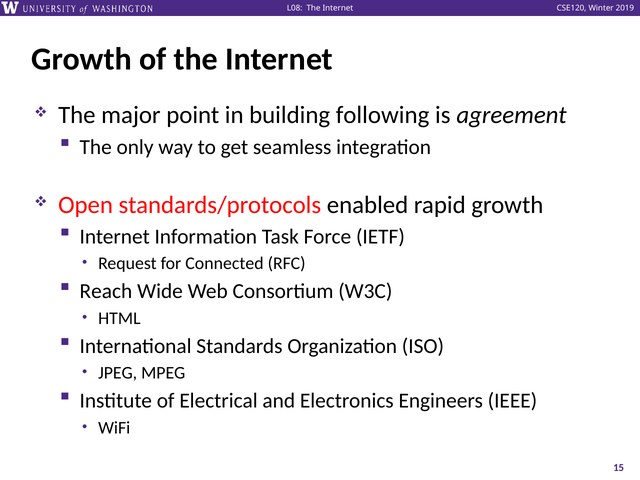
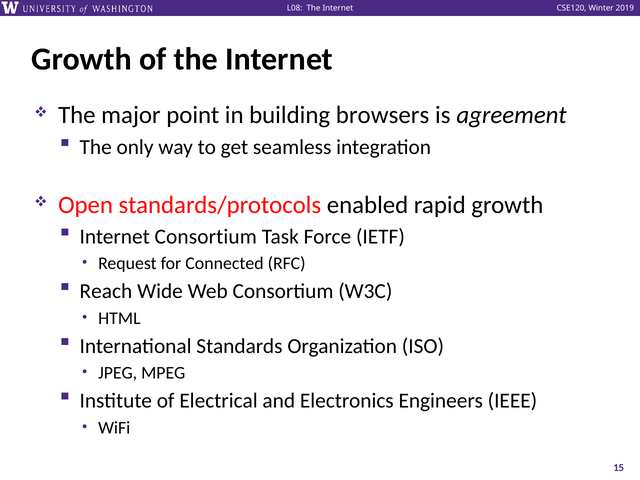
following: following -> browsers (383, 115)
Internet Information: Information -> Consortium (206, 237)
